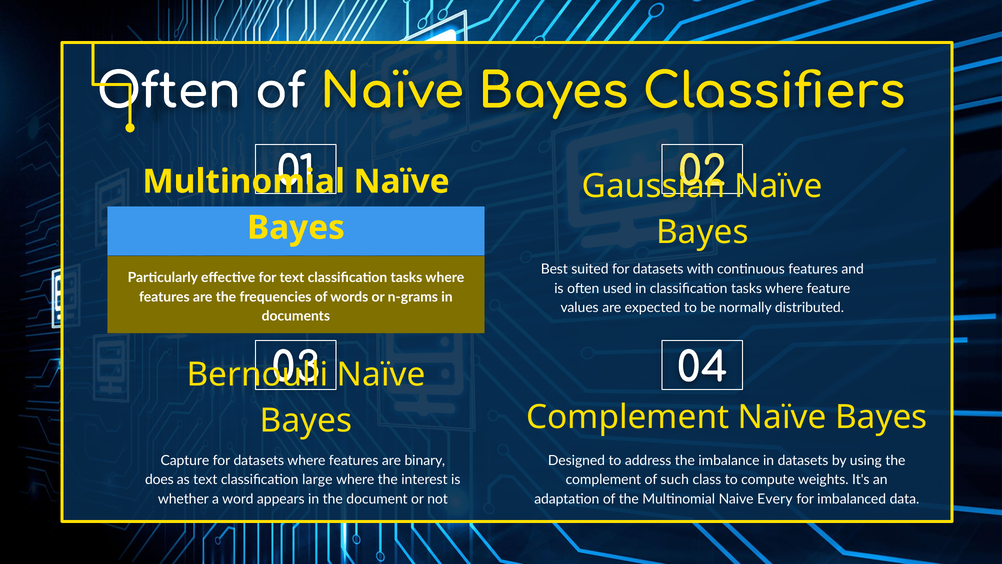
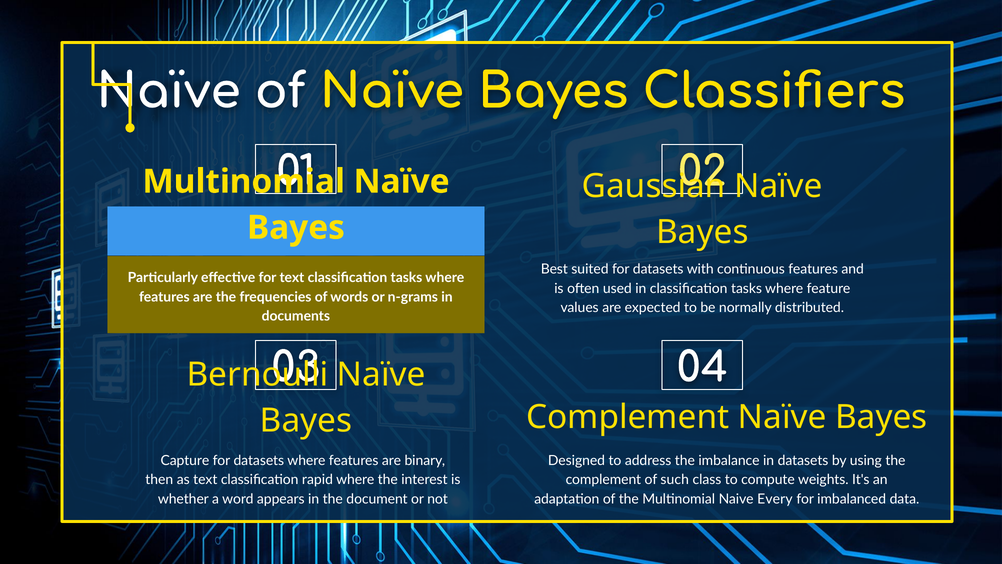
Often: Often -> Naïve (169, 91)
does: does -> then (159, 479)
large: large -> rapid (317, 479)
